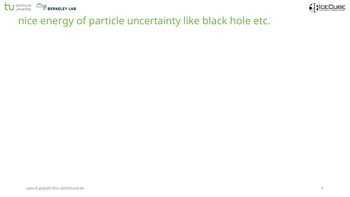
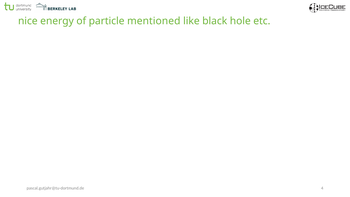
uncertainty: uncertainty -> mentioned (154, 21)
